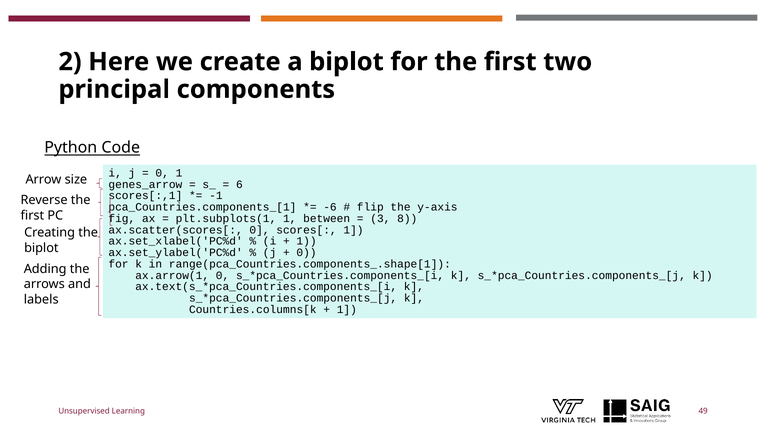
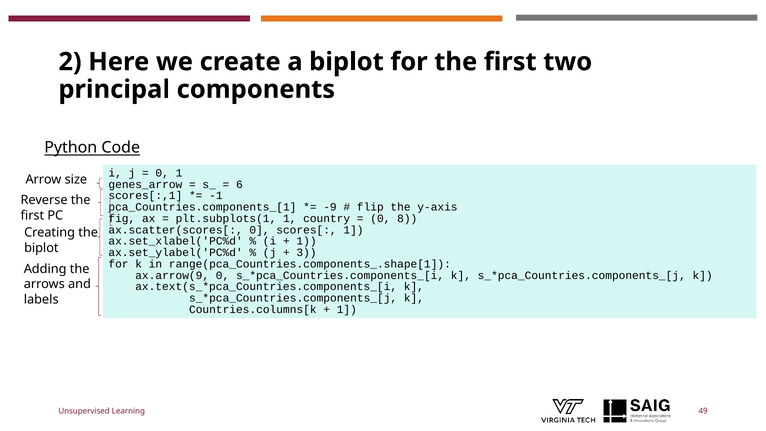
-6: -6 -> -9 (330, 207)
between: between -> country (327, 218)
3: 3 -> 0 (380, 218)
0: 0 -> 3 (306, 253)
ax.arrow(1: ax.arrow(1 -> ax.arrow(9 (172, 275)
